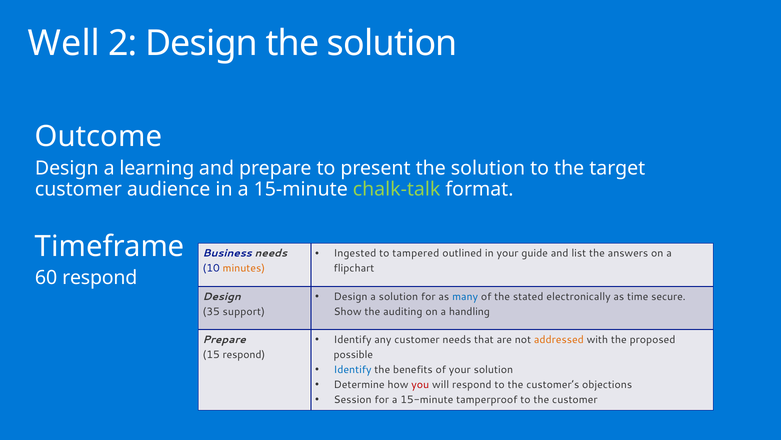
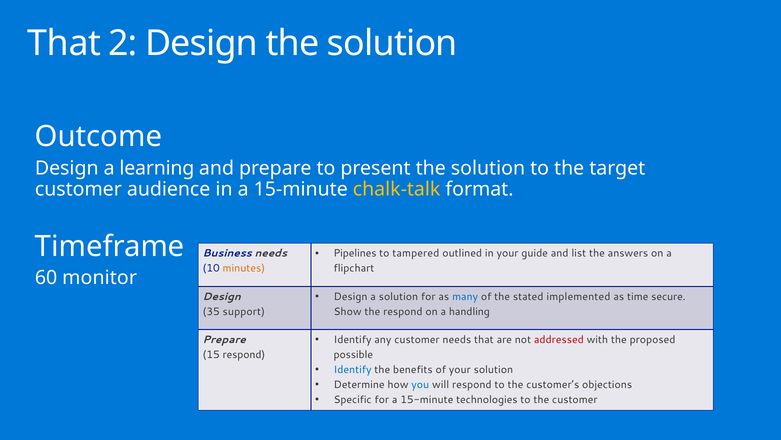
Well: Well -> That (64, 44)
chalk-talk colour: light green -> yellow (397, 189)
Ingested: Ingested -> Pipelines (355, 253)
60 respond: respond -> monitor (100, 277)
electronically: electronically -> implemented (578, 296)
the auditing: auditing -> respond (403, 311)
addressed colour: orange -> red (559, 339)
you colour: red -> blue (420, 384)
Session: Session -> Specific (353, 399)
tamperproof: tamperproof -> technologies (487, 399)
